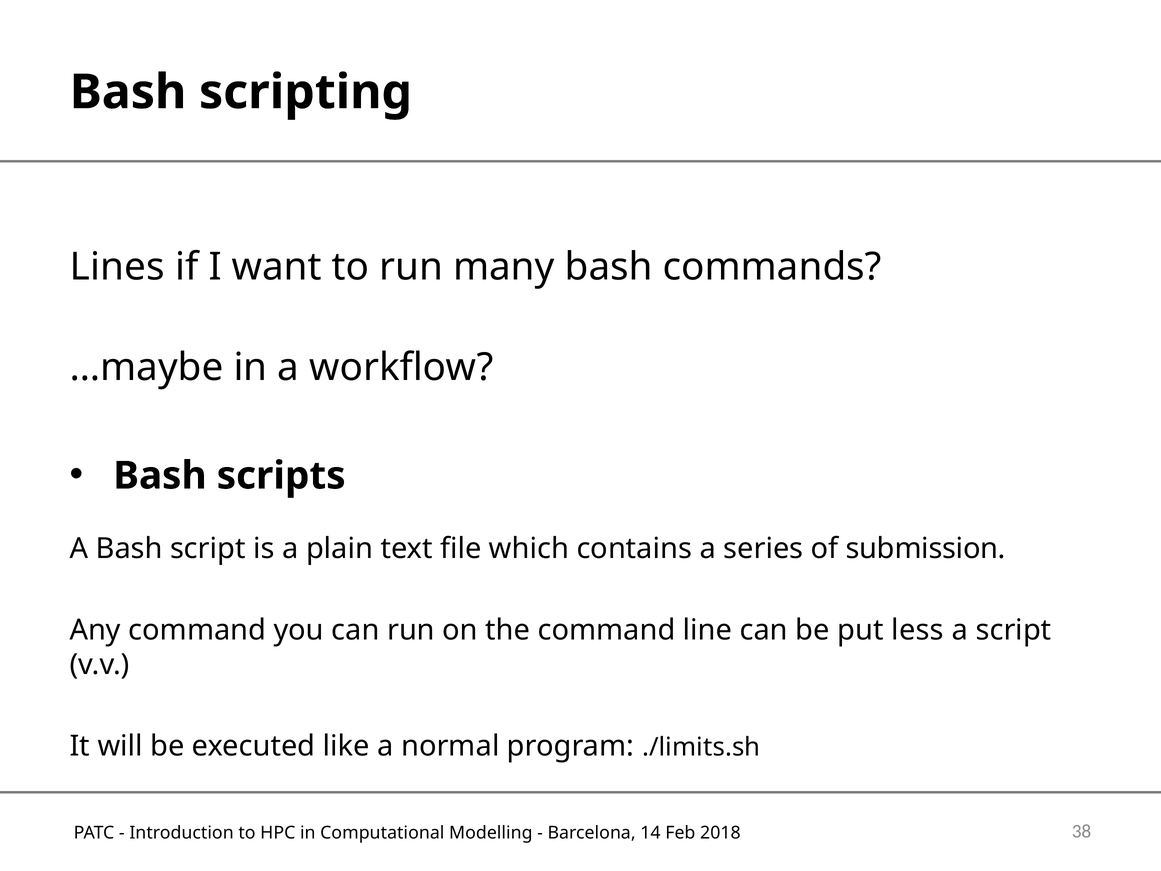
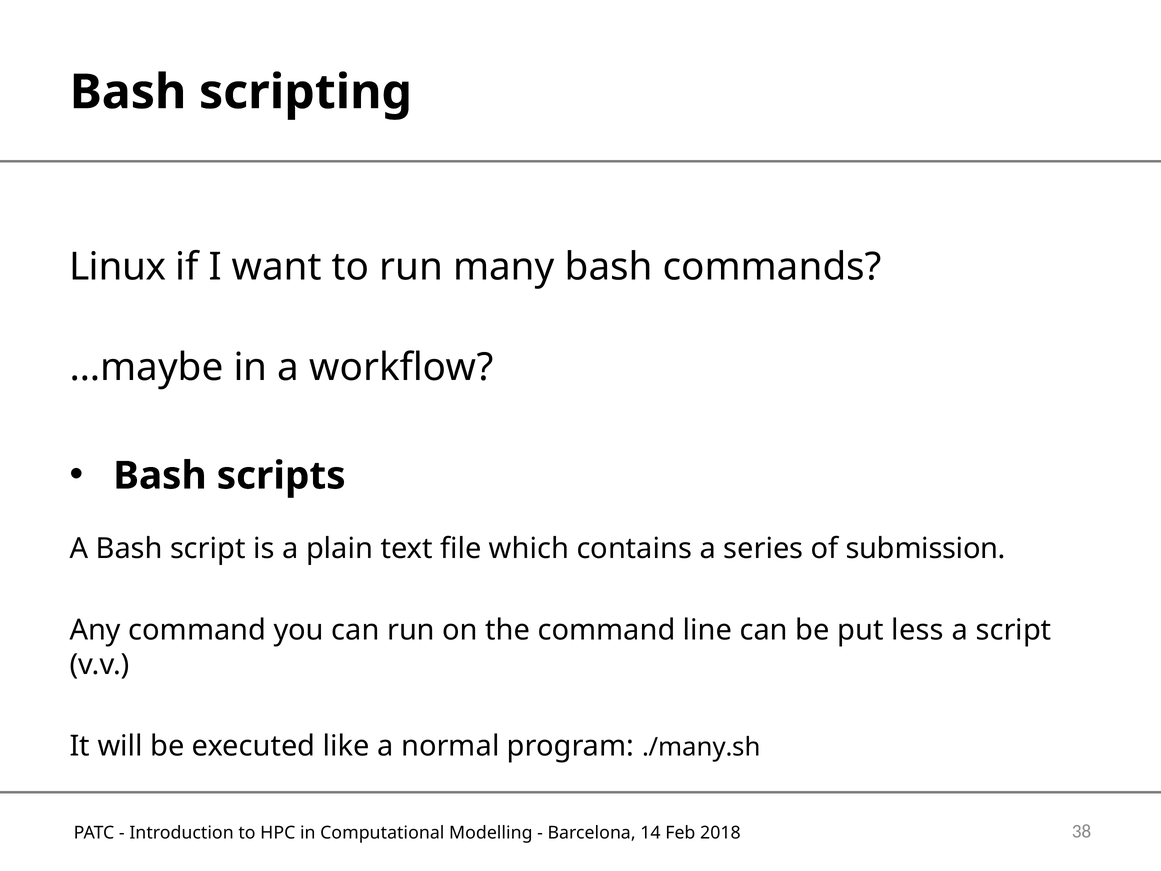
Lines: Lines -> Linux (118, 267)
./limits.sh: ./limits.sh -> ./many.sh (701, 747)
